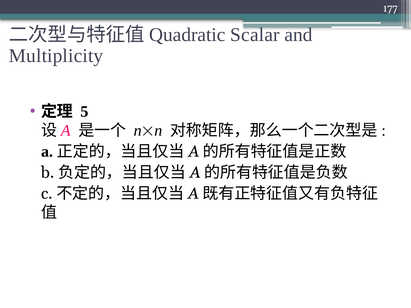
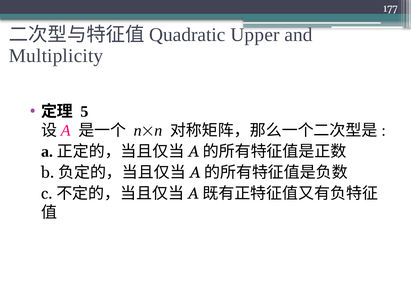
Scalar: Scalar -> Upper (255, 35)
